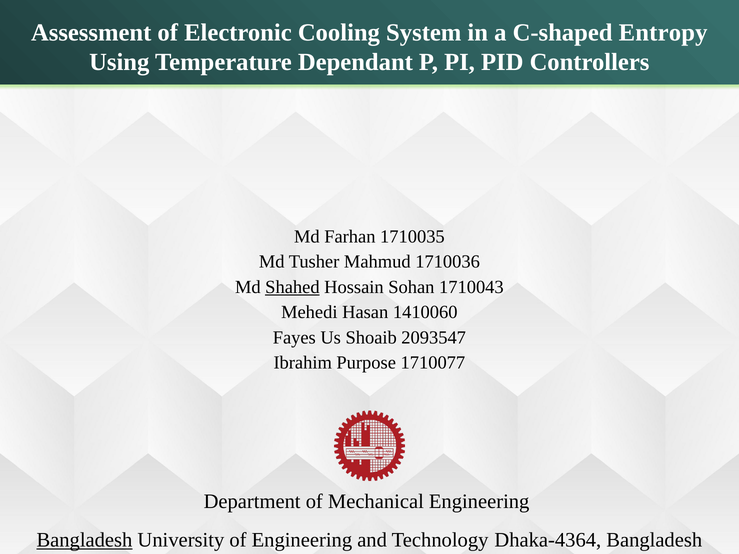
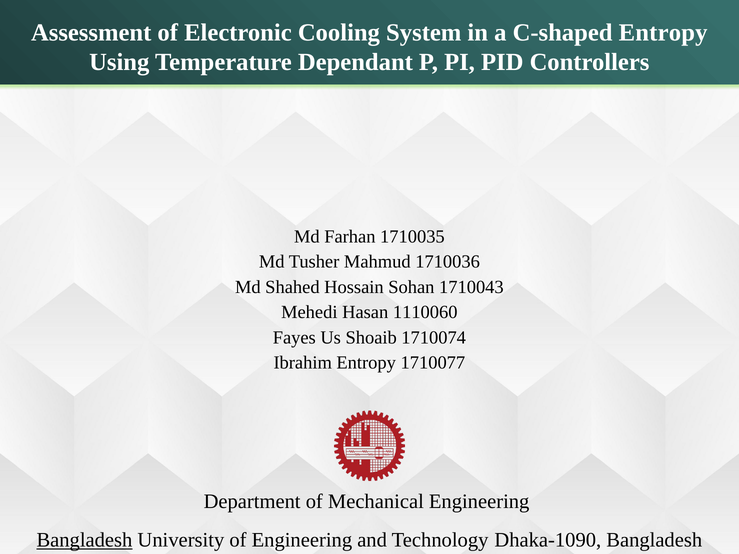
Shahed underline: present -> none (292, 287)
1410060: 1410060 -> 1110060 (425, 312)
2093547: 2093547 -> 1710074 (434, 338)
Ibrahim Purpose: Purpose -> Entropy (366, 363)
Dhaka-4364: Dhaka-4364 -> Dhaka-1090 (548, 540)
